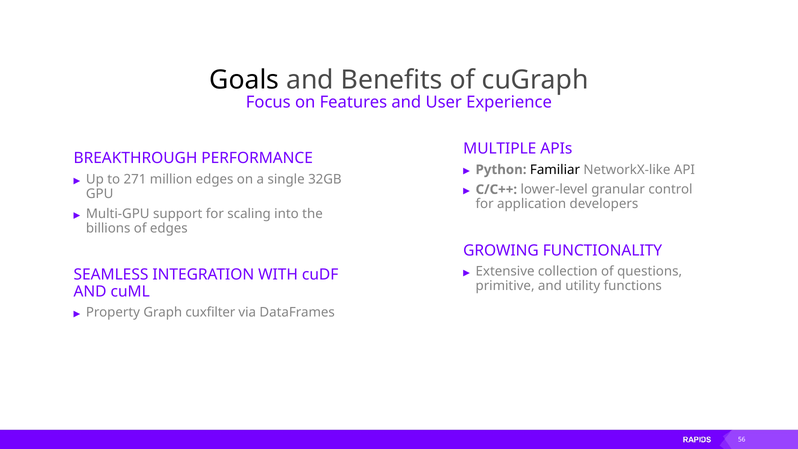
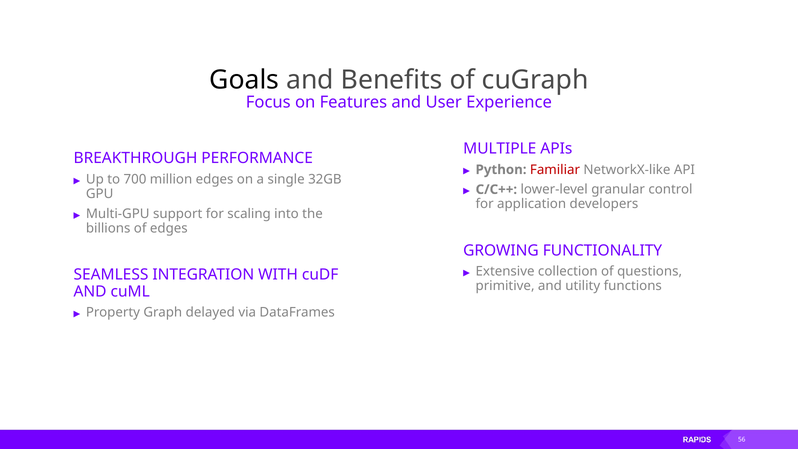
Familiar colour: black -> red (555, 170)
271: 271 -> 700 (135, 179)
cuxfilter: cuxfilter -> delayed (210, 312)
